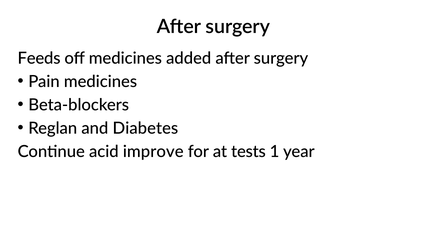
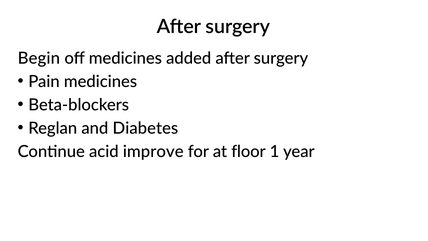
Feeds: Feeds -> Begin (39, 58)
tests: tests -> floor (248, 152)
